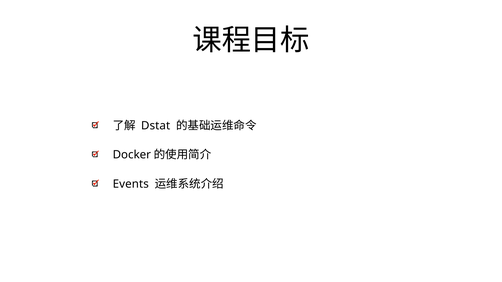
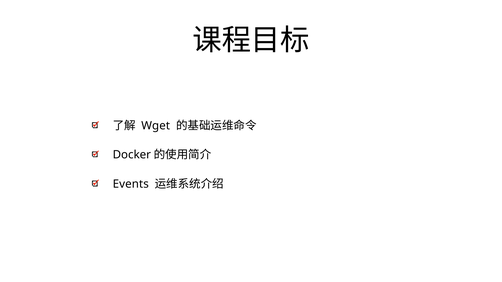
Dstat: Dstat -> Wget (156, 126)
